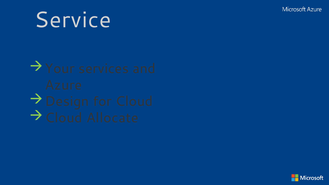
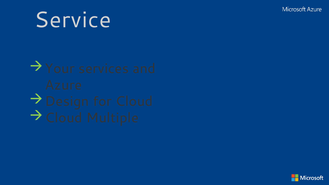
Allocate: Allocate -> Multiple (112, 118)
